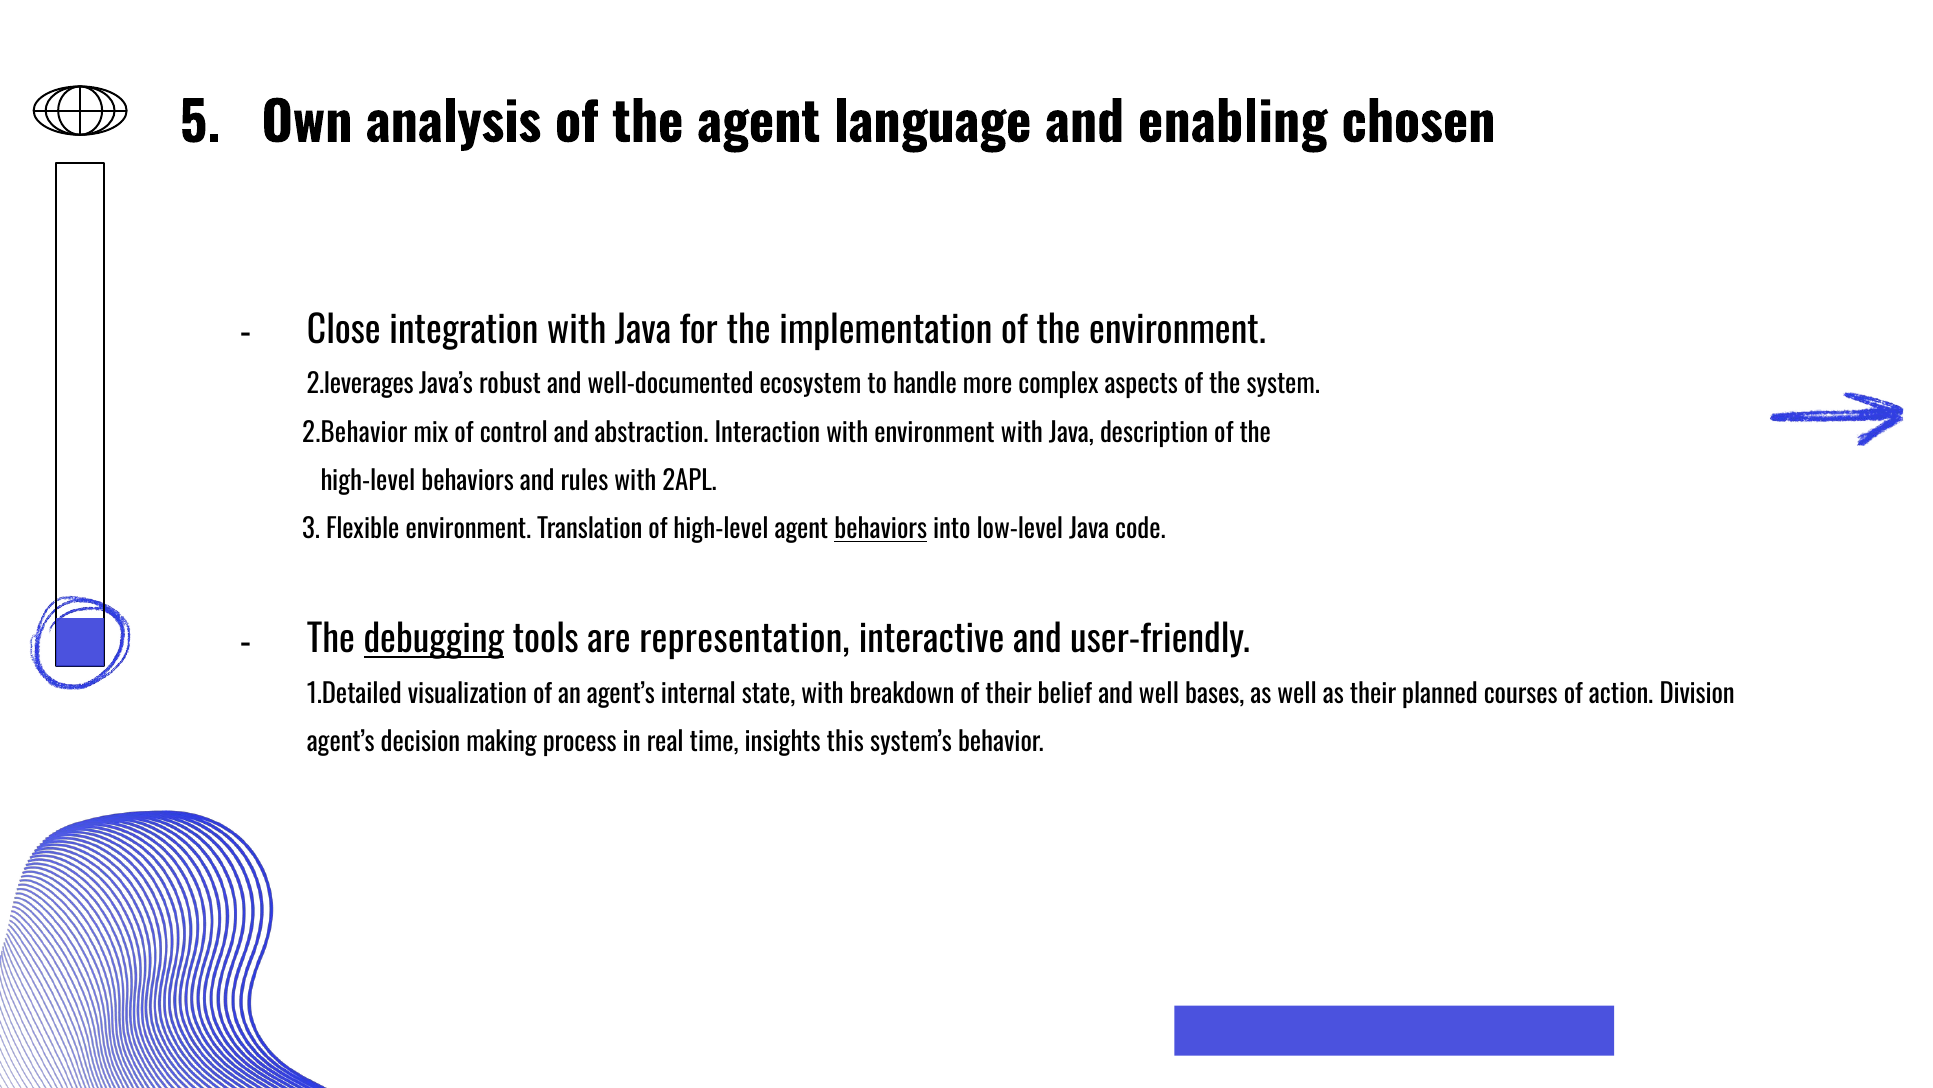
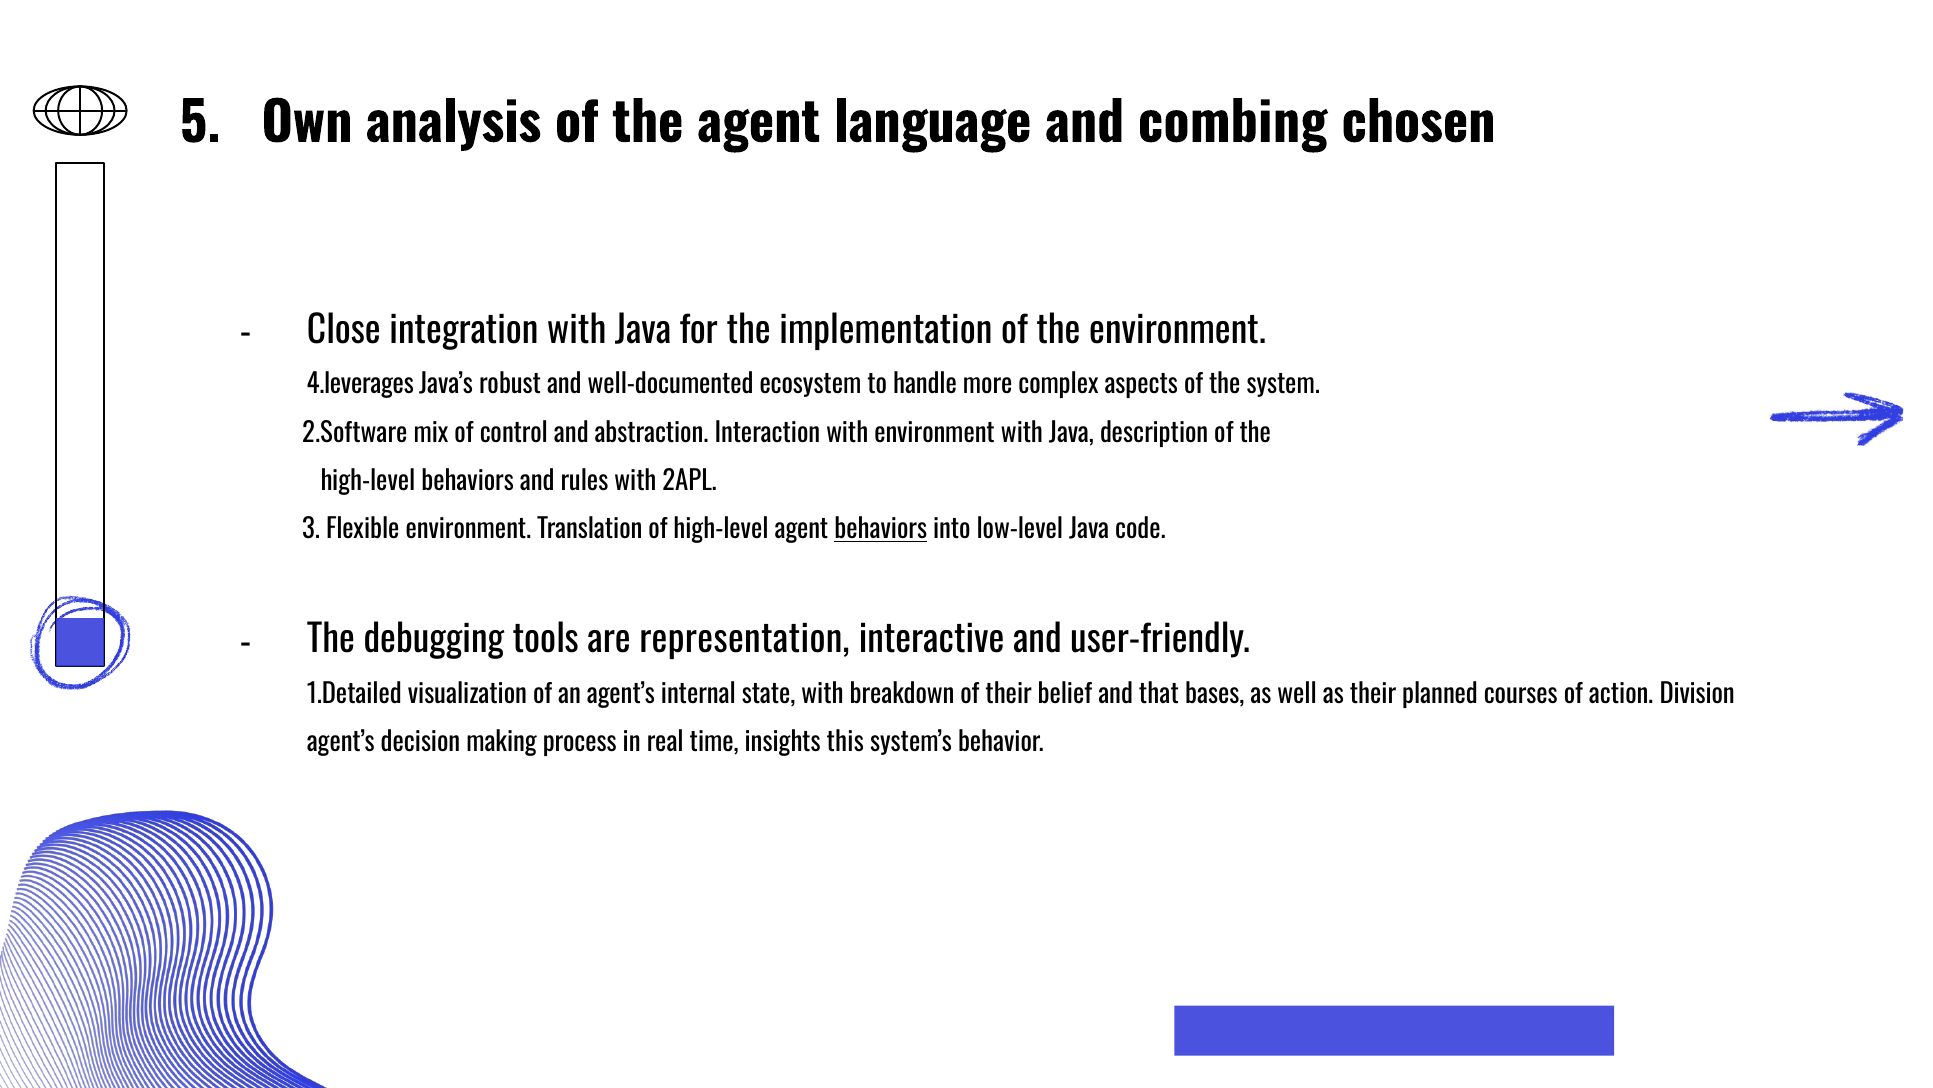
enabling: enabling -> combing (1233, 124)
2.leverages: 2.leverages -> 4.leverages (360, 385)
2.Behavior: 2.Behavior -> 2.Software (355, 433)
debugging underline: present -> none (434, 640)
and well: well -> that (1159, 694)
